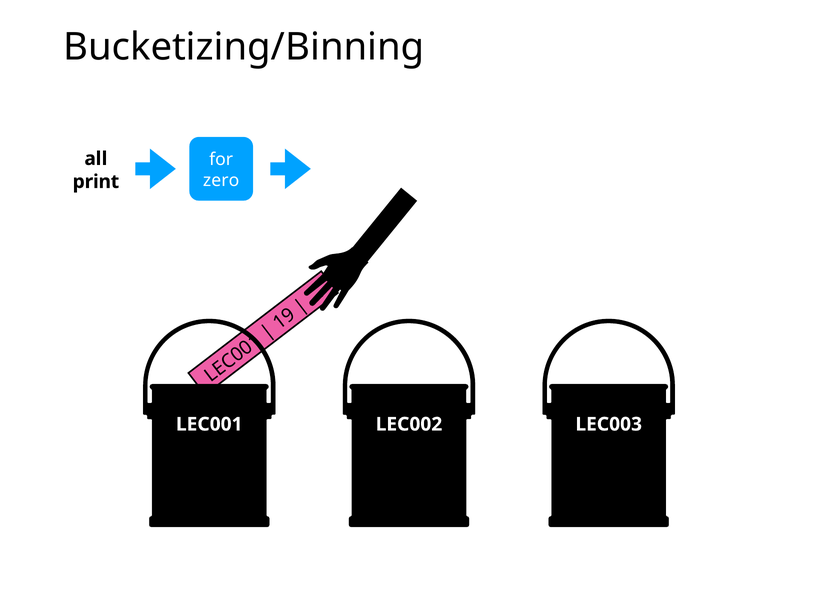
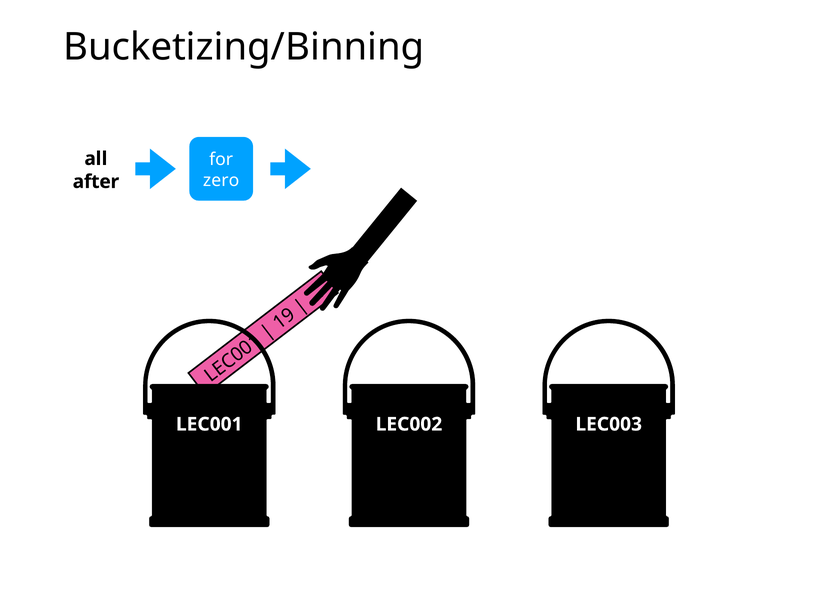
print: print -> after (96, 182)
